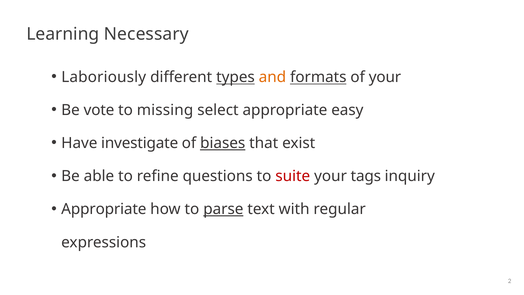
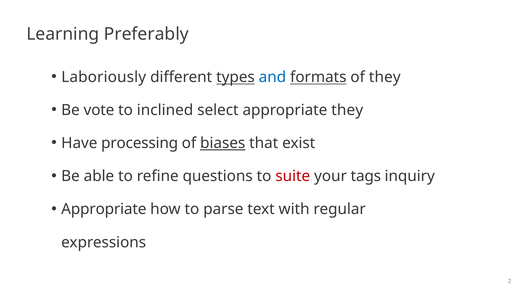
Necessary: Necessary -> Preferably (146, 34)
and colour: orange -> blue (272, 77)
of your: your -> they (385, 77)
missing: missing -> inclined (165, 110)
appropriate easy: easy -> they (347, 110)
investigate: investigate -> processing (140, 143)
parse underline: present -> none (223, 209)
